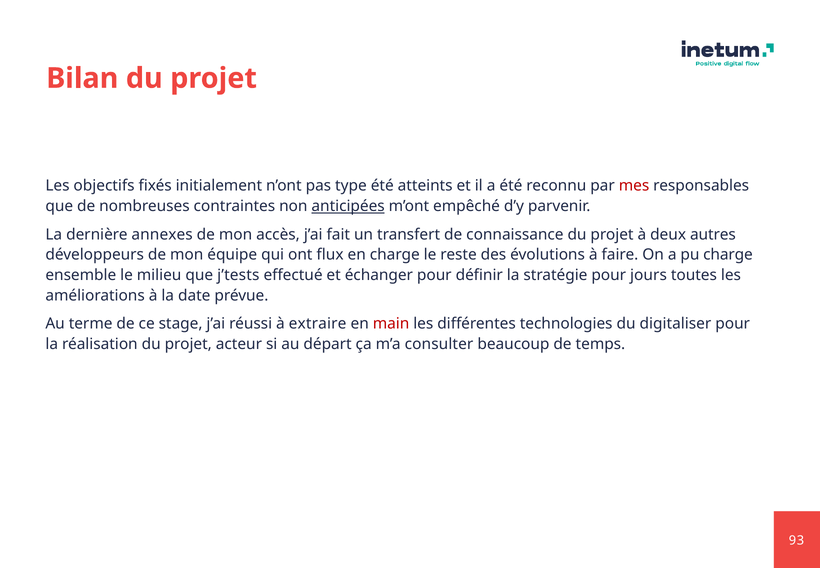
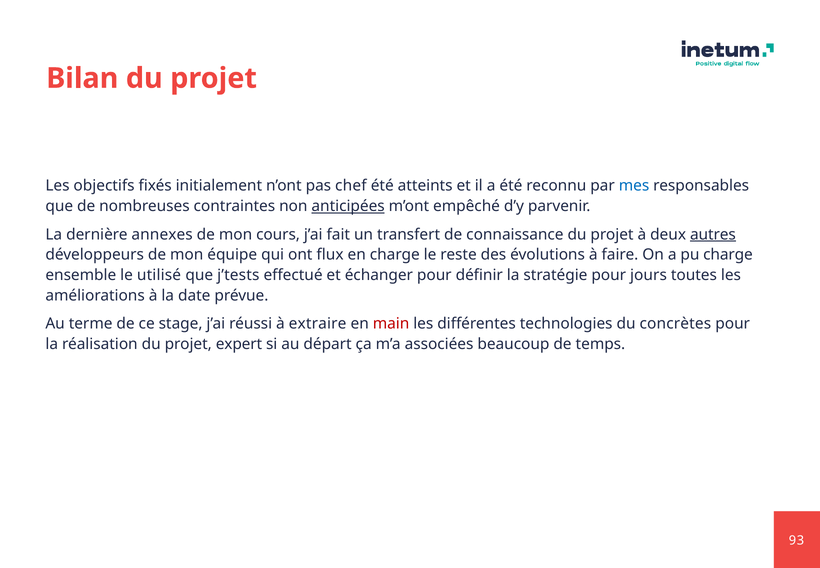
type: type -> chef (351, 186)
mes colour: red -> blue (634, 186)
accès: accès -> cours (278, 234)
autres underline: none -> present (713, 234)
milieu: milieu -> utilisé (159, 275)
digitaliser: digitaliser -> concrètes (675, 324)
acteur: acteur -> expert (239, 344)
consulter: consulter -> associées (439, 344)
